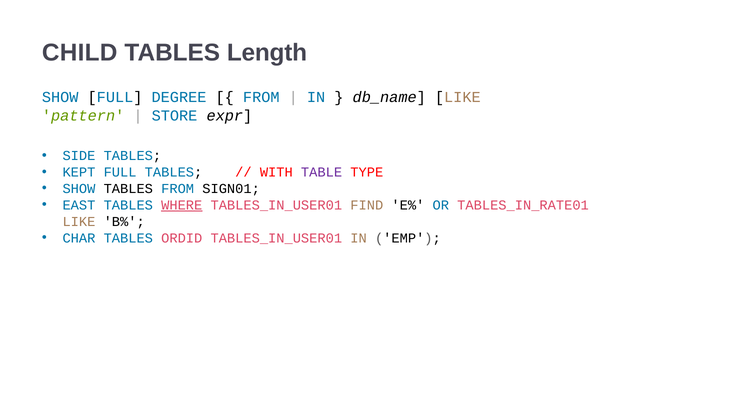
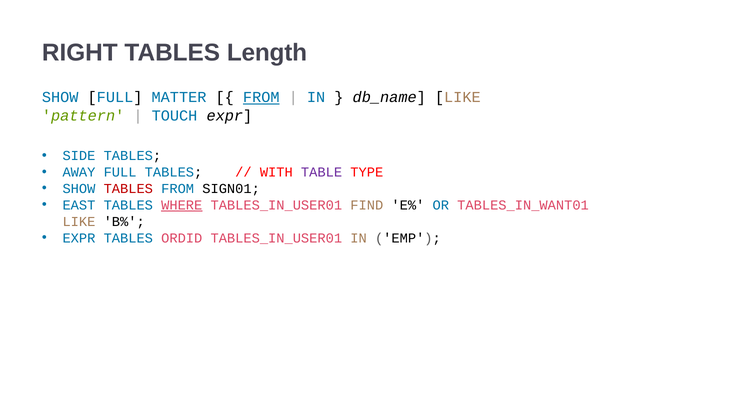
CHILD: CHILD -> RIGHT (80, 53)
DEGREE: DEGREE -> MATTER (179, 97)
FROM underline: none -> present (261, 97)
STORE: STORE -> TOUCH (175, 116)
KEPT: KEPT -> AWAY (79, 172)
TABLES colour: black -> red (128, 189)
TABLES_IN_RATE01: TABLES_IN_RATE01 -> TABLES_IN_WANT01 (523, 205)
CHAR: CHAR -> EXPR (79, 238)
